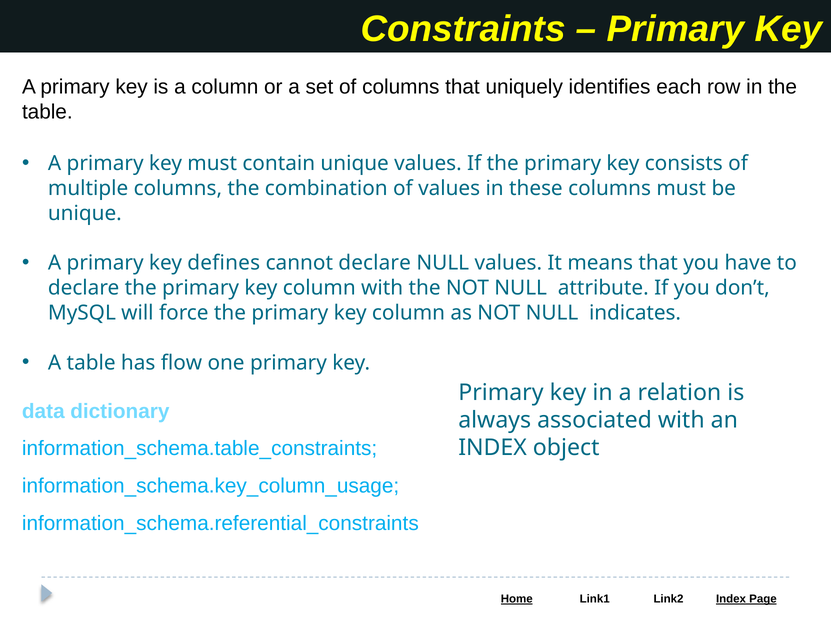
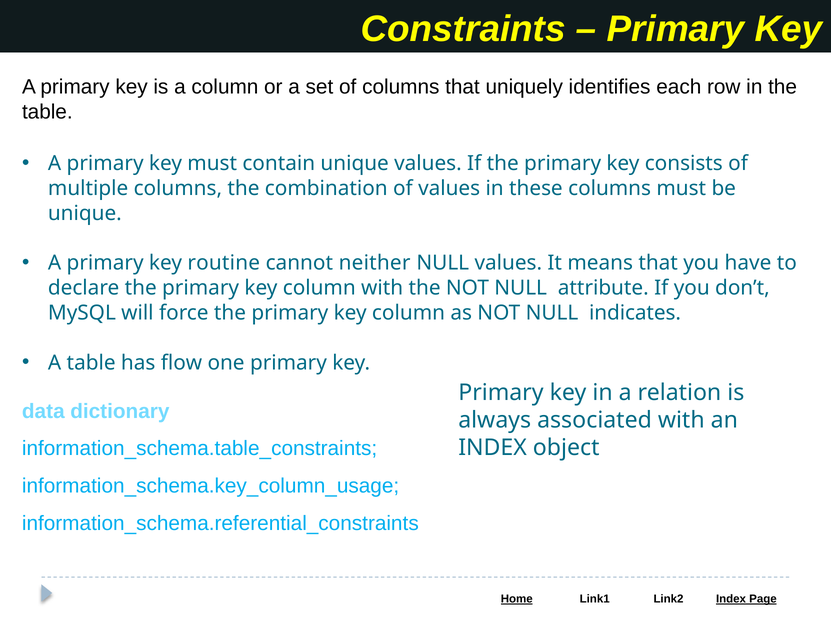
defines: defines -> routine (224, 263)
cannot declare: declare -> neither (375, 263)
